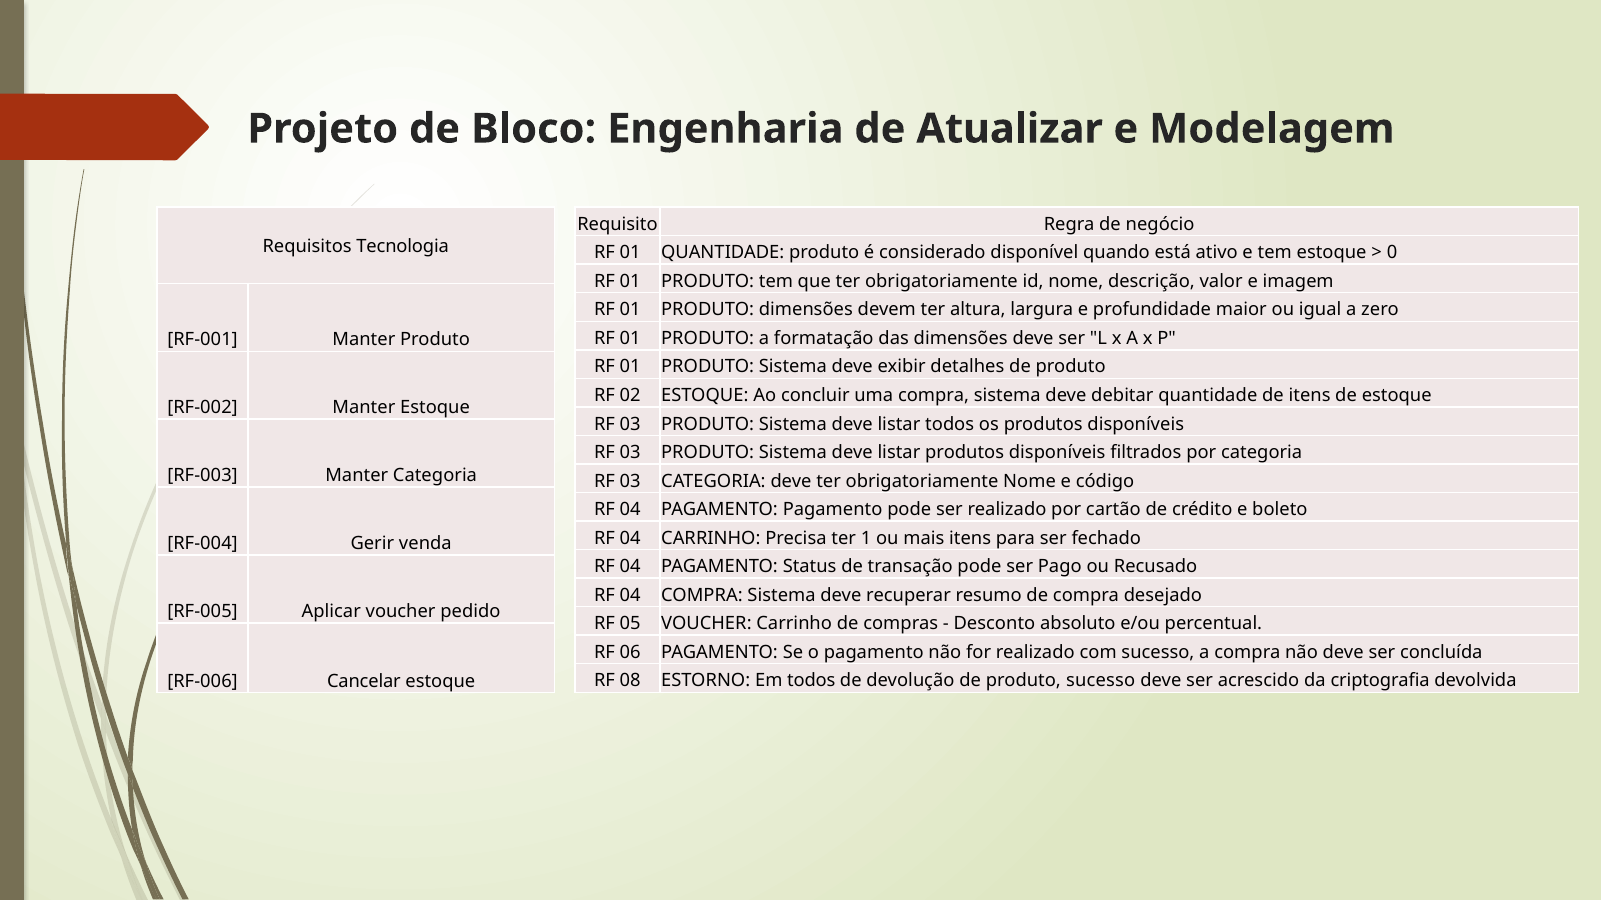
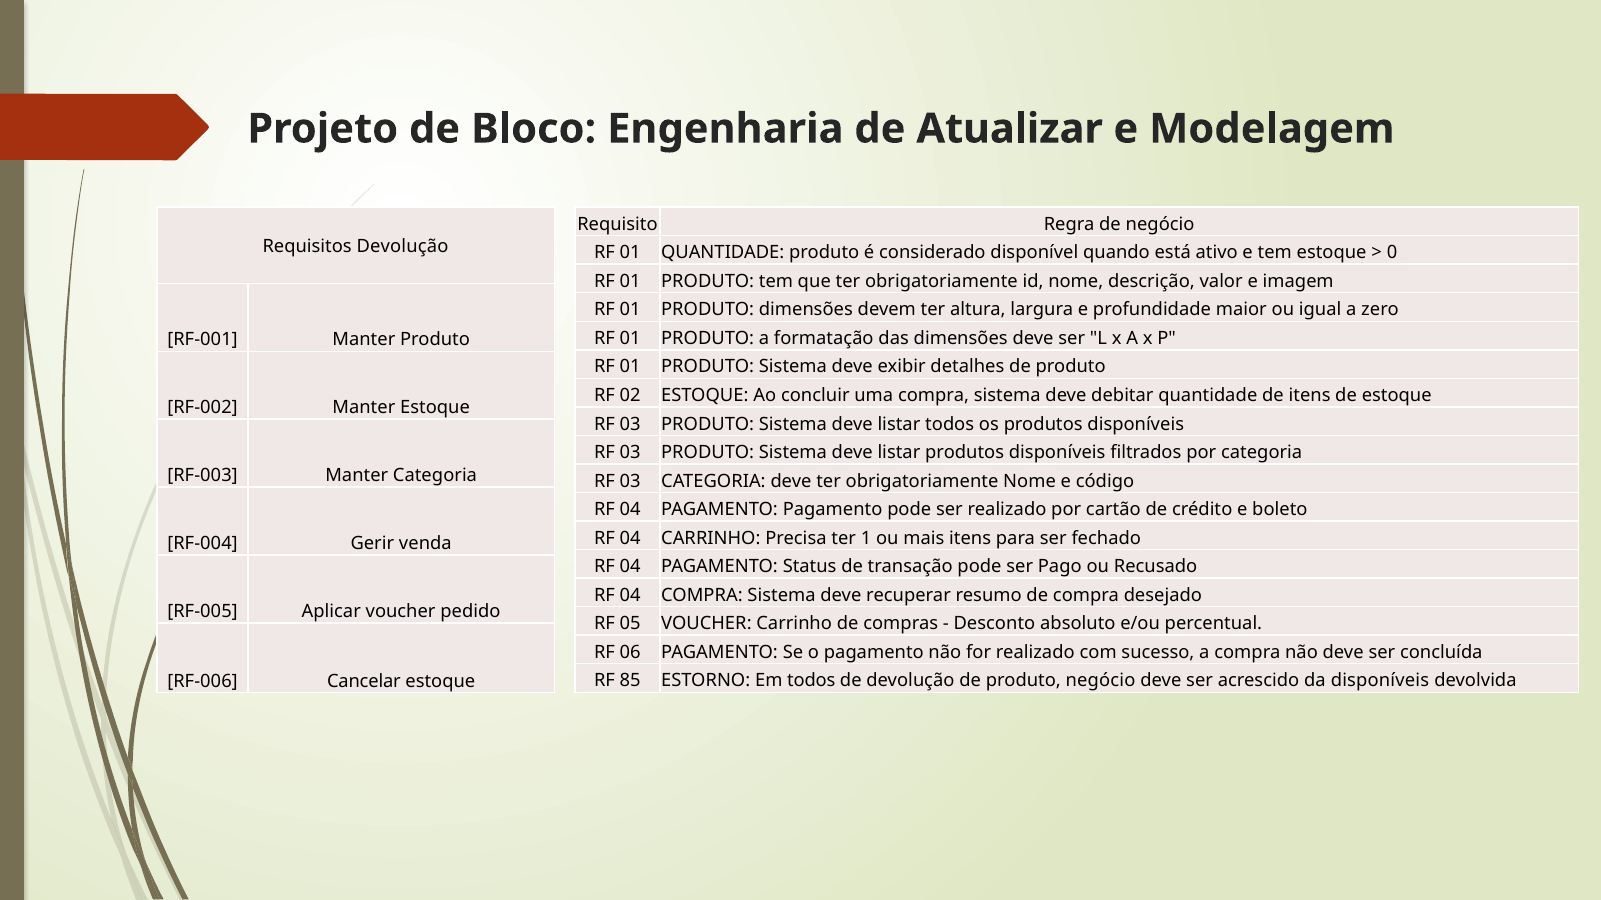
Requisitos Tecnologia: Tecnologia -> Devolução (402, 247)
08: 08 -> 85 (630, 681)
produto sucesso: sucesso -> negócio (1101, 681)
da criptografia: criptografia -> disponíveis (1380, 681)
